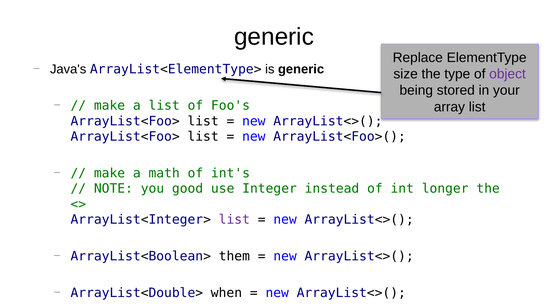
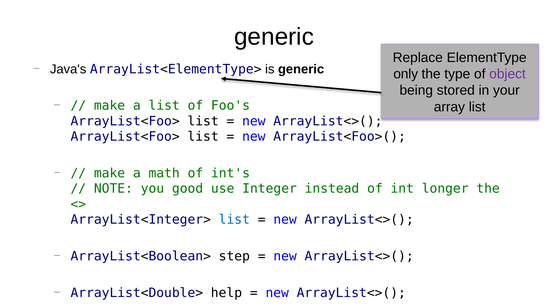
size: size -> only (406, 74)
list colour: purple -> blue (234, 220)
them: them -> step (234, 256)
when: when -> help (226, 293)
